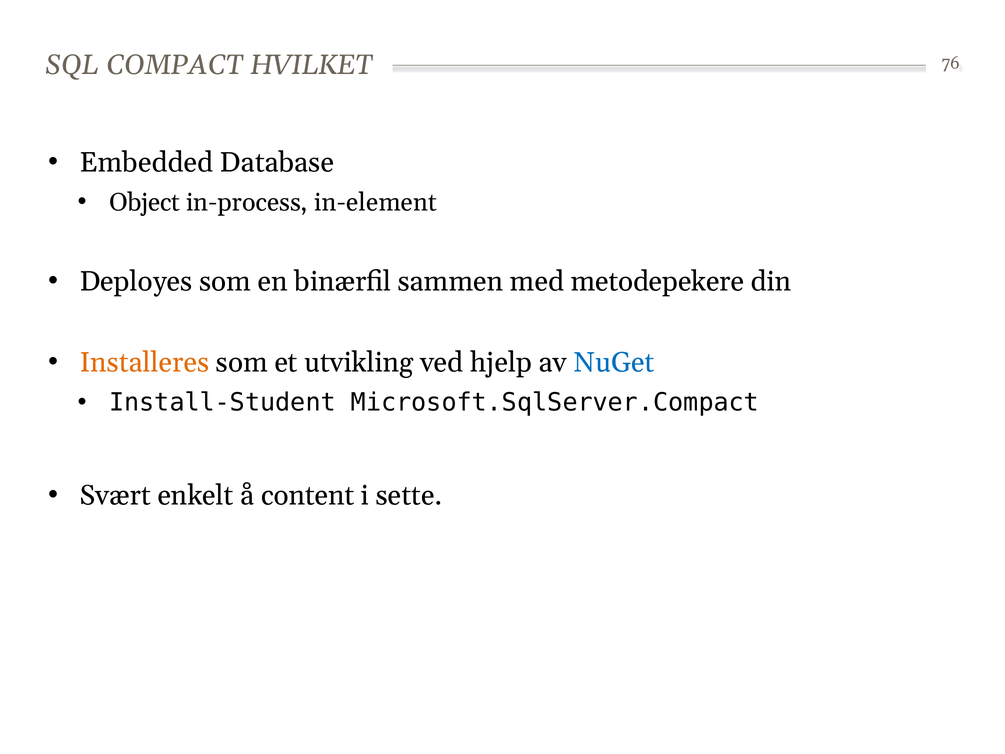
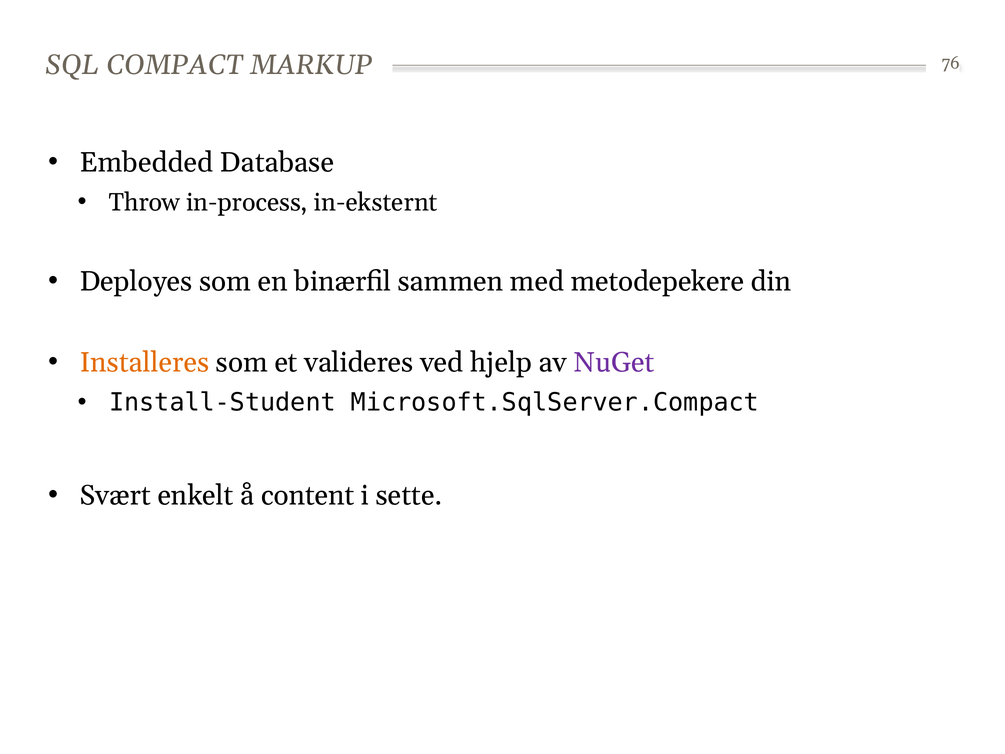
HVILKET: HVILKET -> MARKUP (311, 65)
Object: Object -> Throw (145, 202)
in-element: in-element -> in-eksternt (376, 202)
utvikling: utvikling -> valideres (359, 362)
NuGet colour: blue -> purple (614, 362)
